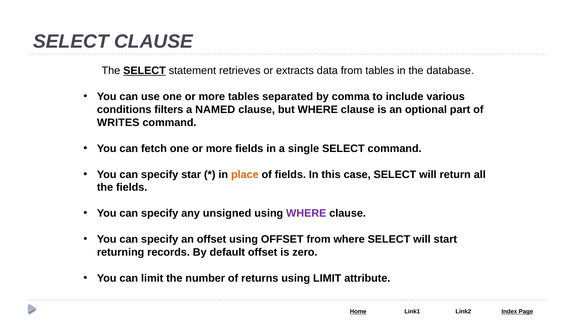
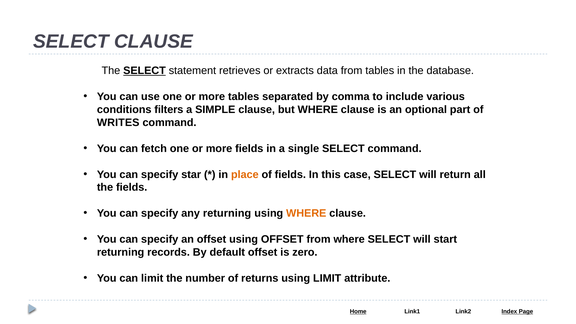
NAMED: NAMED -> SIMPLE (215, 110)
any unsigned: unsigned -> returning (227, 213)
WHERE colour: purple -> orange (306, 213)
